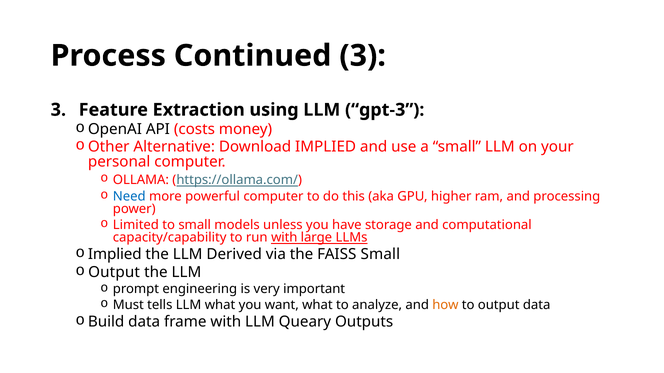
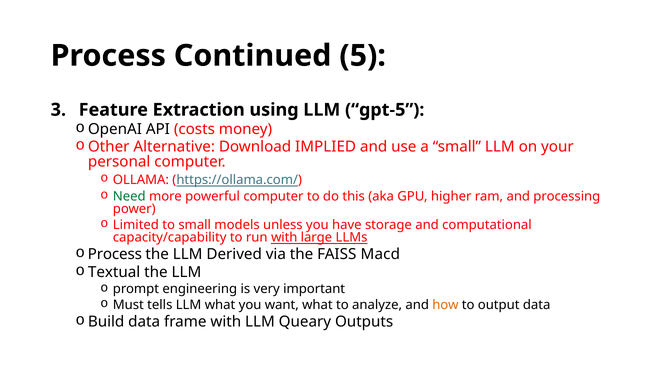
Continued 3: 3 -> 5 (363, 56)
gpt-3: gpt-3 -> gpt-5 (385, 110)
Need colour: blue -> green (129, 196)
Implied: Implied -> Process (115, 255)
FAISS Small: Small -> Macd (380, 255)
Output: Output -> Textual (114, 273)
